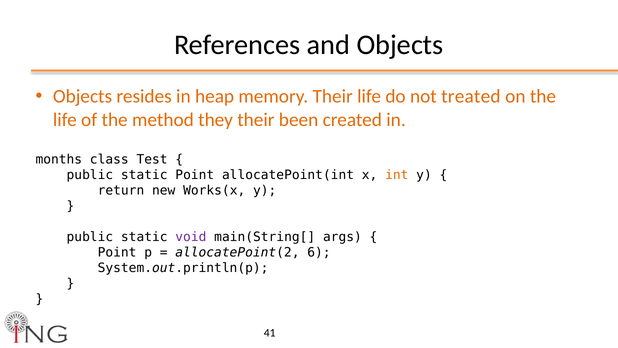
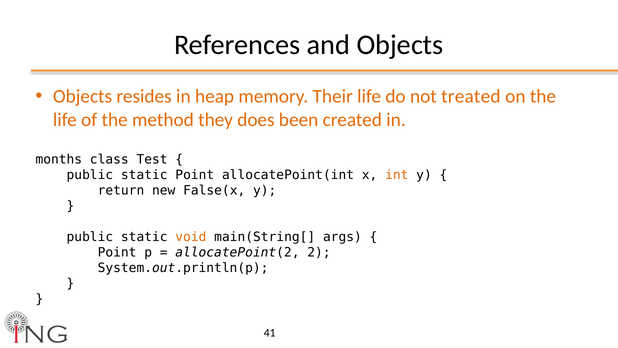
they their: their -> does (256, 120)
Works(x: Works(x -> False(x (214, 190)
void colour: purple -> orange (191, 237)
6: 6 -> 2 (319, 252)
